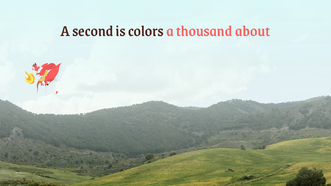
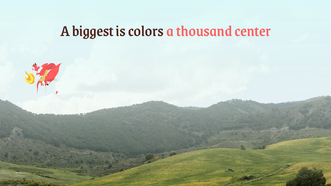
second: second -> biggest (93, 31)
about: about -> center (253, 31)
